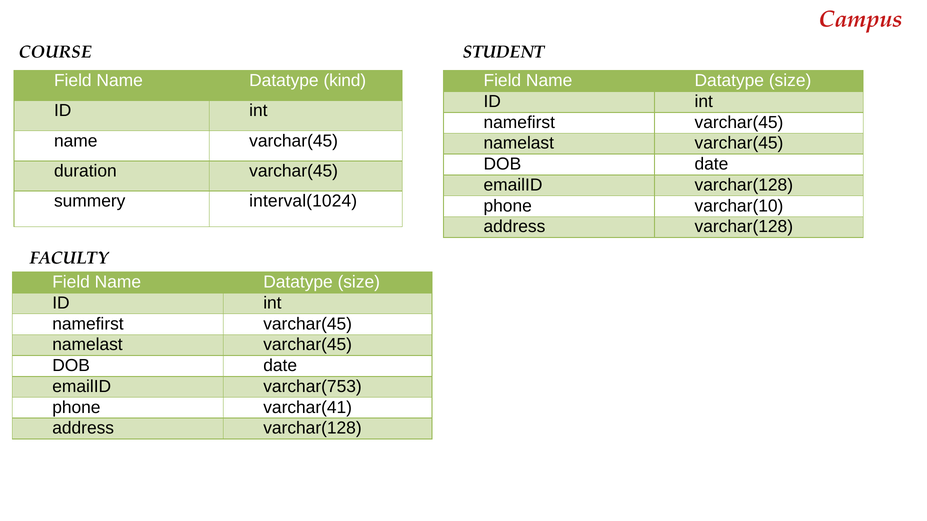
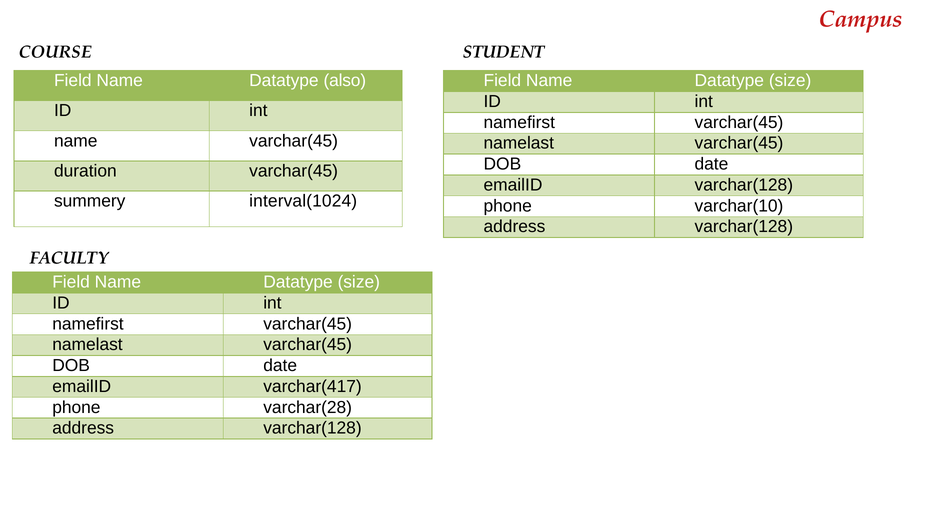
kind: kind -> also (345, 81)
varchar(753: varchar(753 -> varchar(417 (313, 387)
varchar(41: varchar(41 -> varchar(28 (308, 408)
